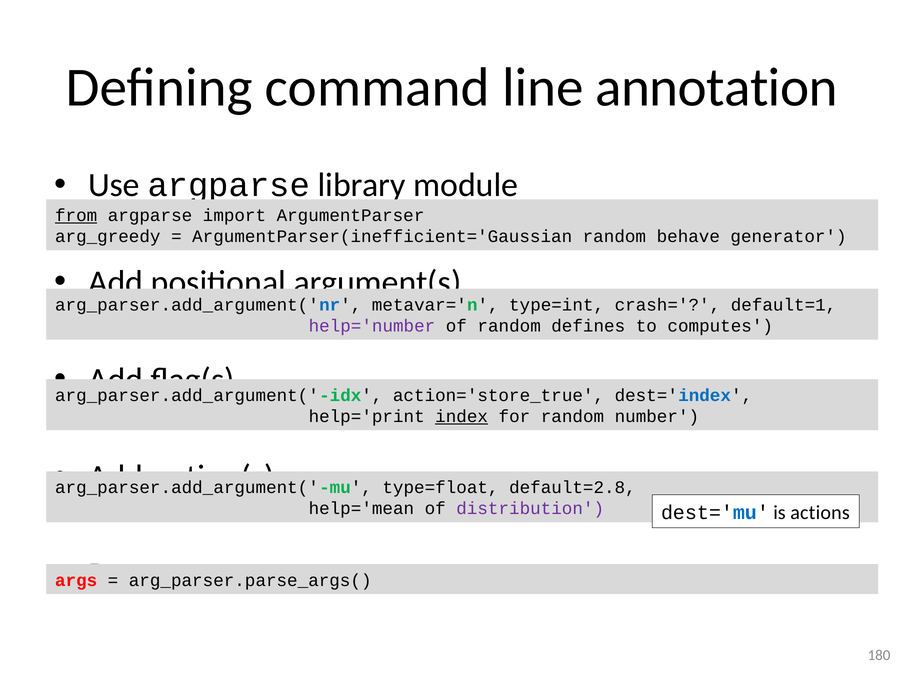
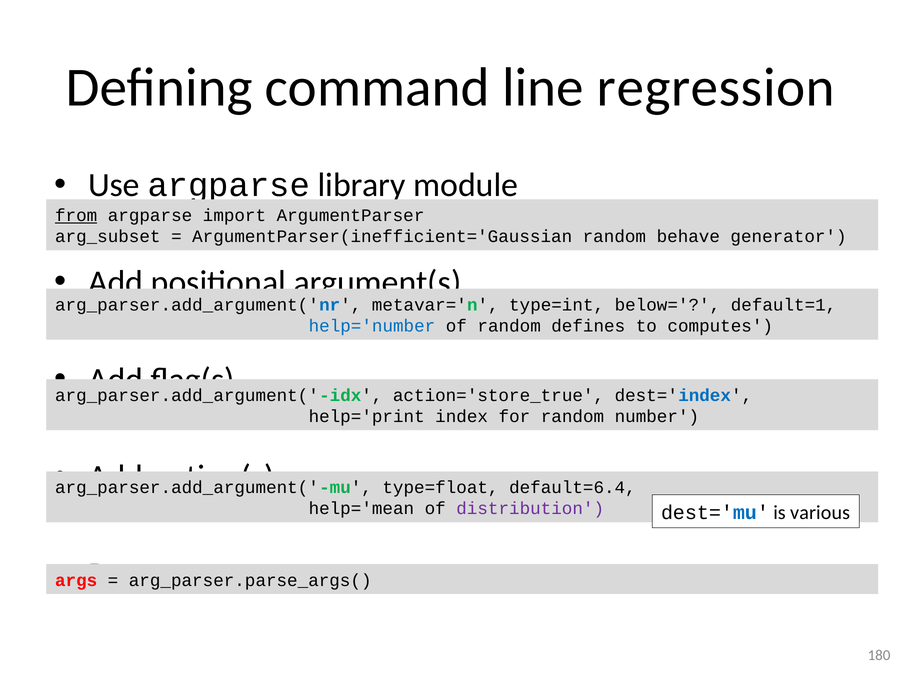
annotation: annotation -> regression (716, 87)
arg_greedy: arg_greedy -> arg_subset (108, 237)
crash=: crash= -> below= (667, 305)
help='number colour: purple -> blue (372, 326)
index underline: present -> none (462, 417)
default=2.8: default=2.8 -> default=6.4 (572, 488)
actions: actions -> various (820, 513)
